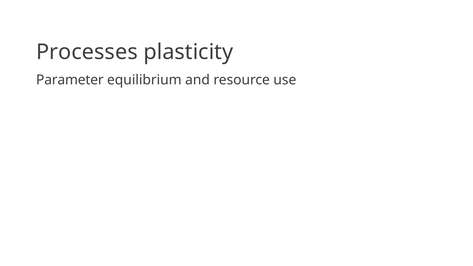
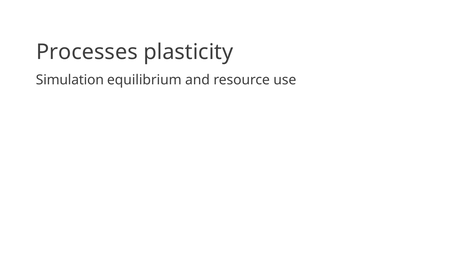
Parameter: Parameter -> Simulation (70, 80)
